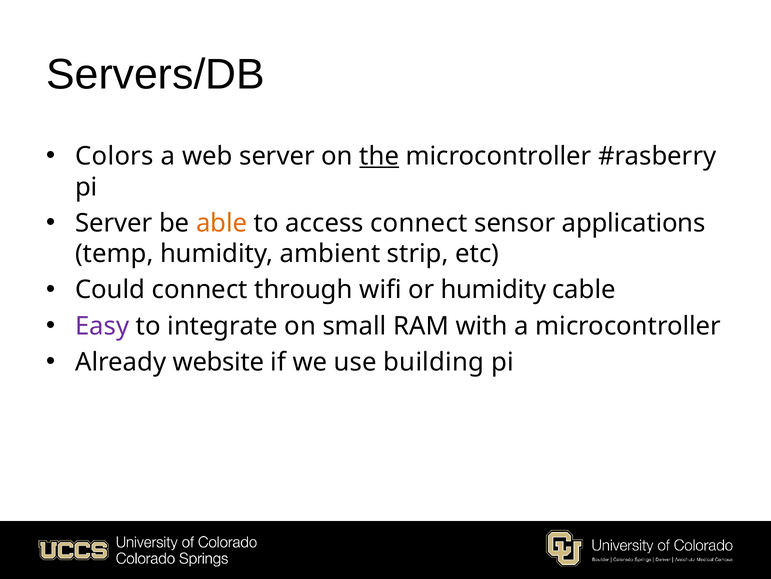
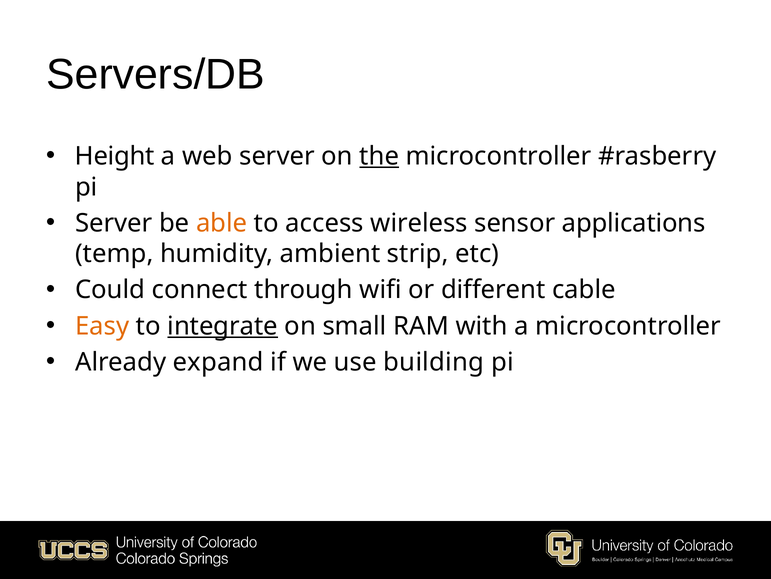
Colors: Colors -> Height (115, 156)
access connect: connect -> wireless (419, 223)
or humidity: humidity -> different (493, 290)
Easy colour: purple -> orange (102, 326)
integrate underline: none -> present (223, 326)
website: website -> expand (218, 362)
